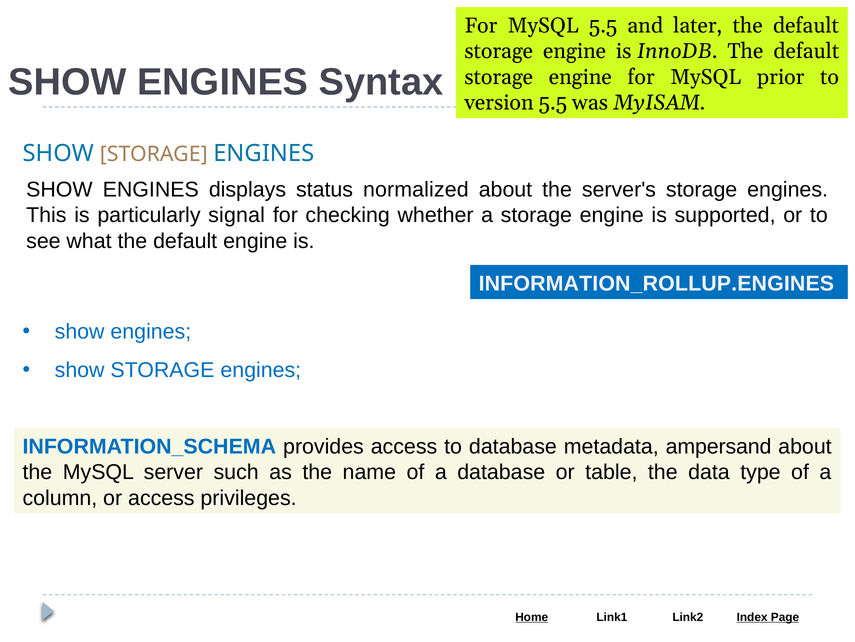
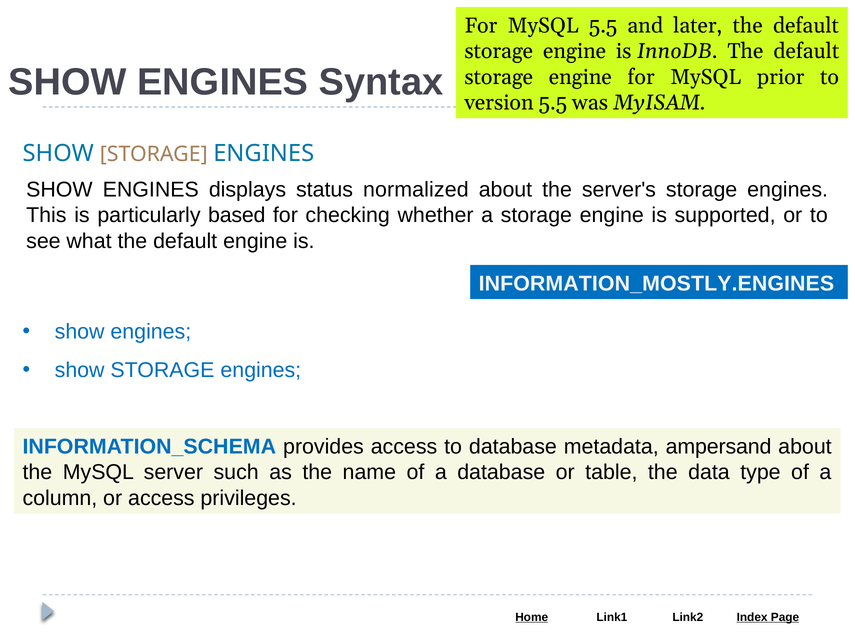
signal: signal -> based (237, 215)
INFORMATION_ROLLUP.ENGINES: INFORMATION_ROLLUP.ENGINES -> INFORMATION_MOSTLY.ENGINES (656, 283)
